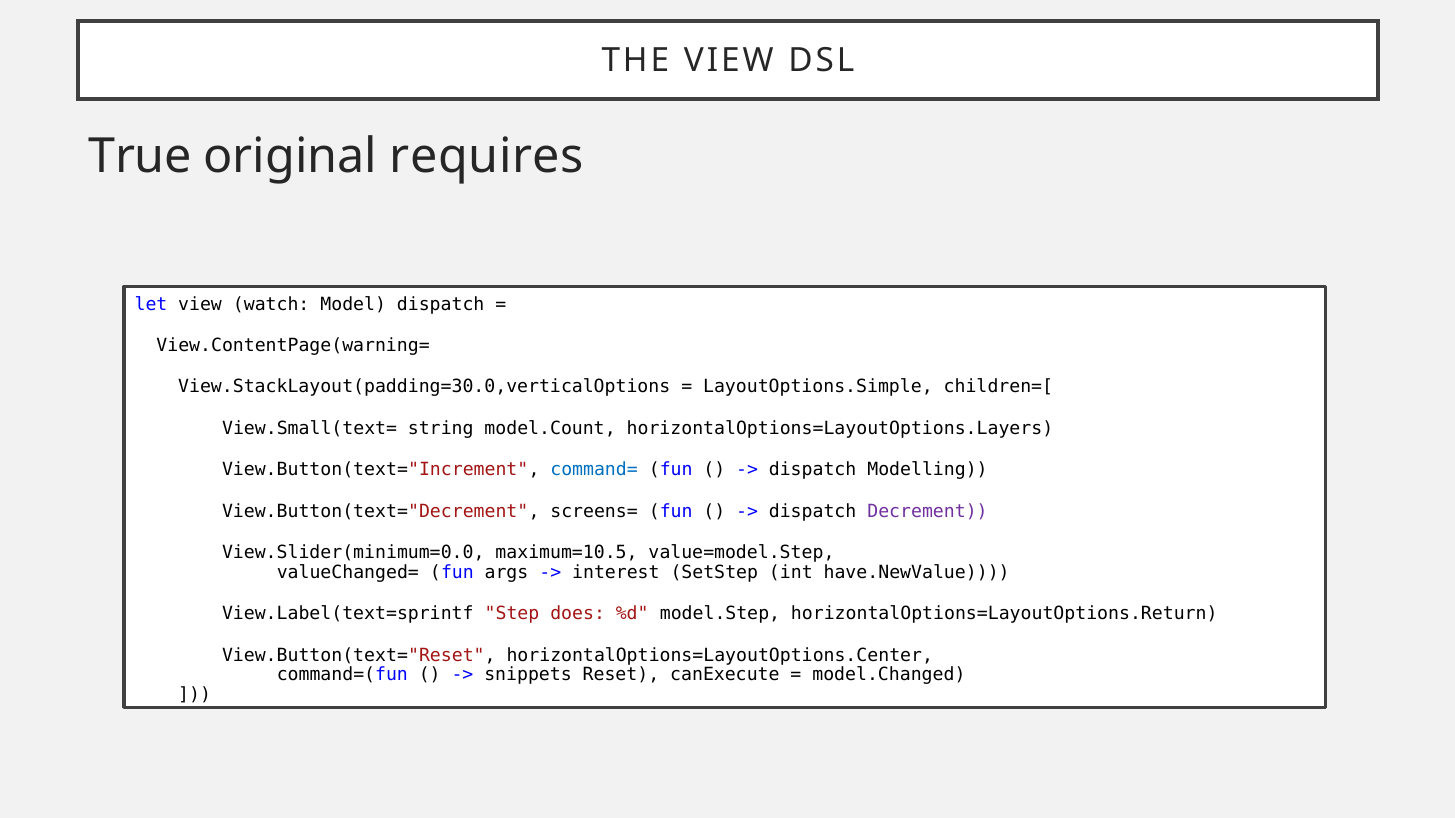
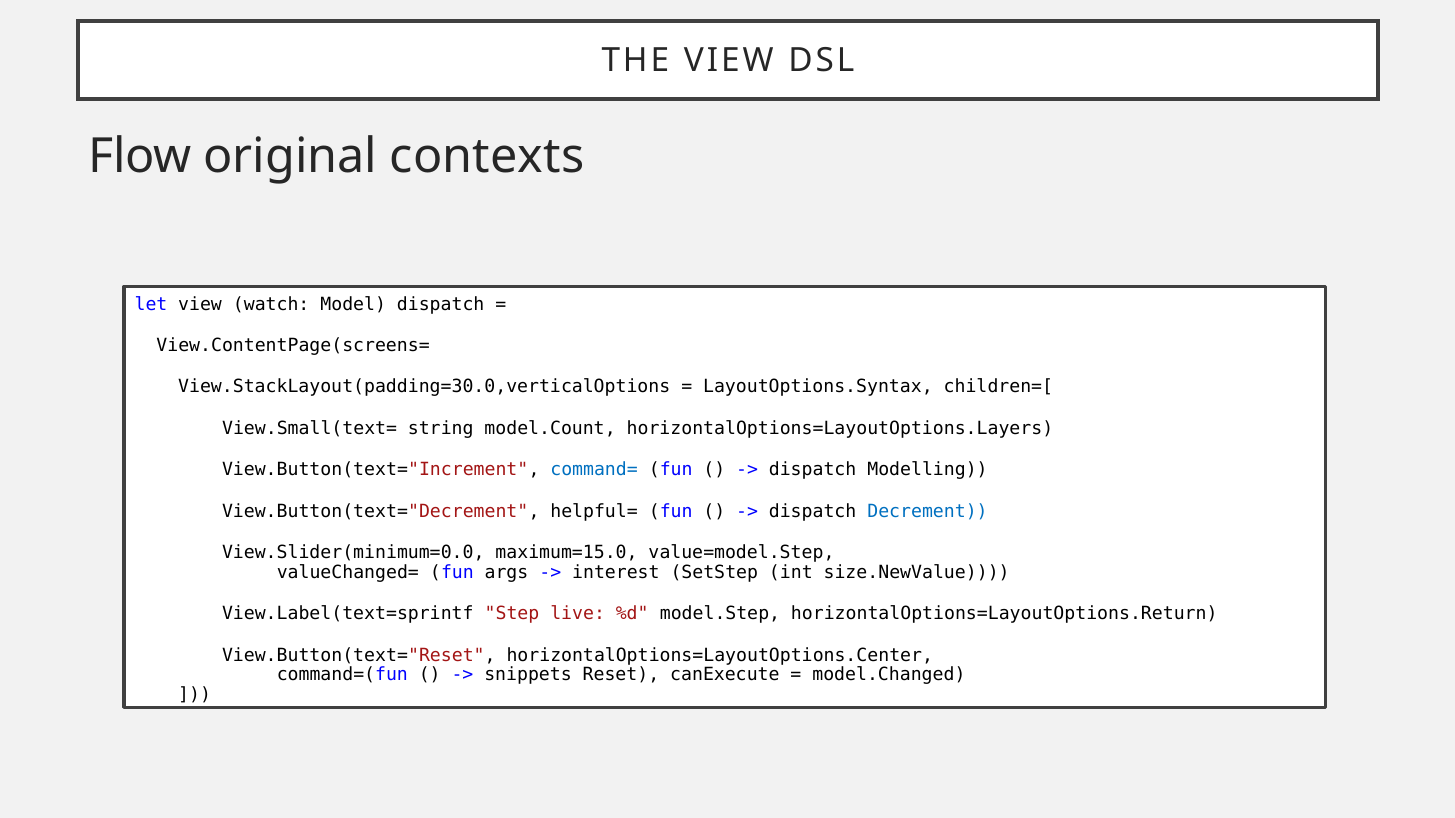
True: True -> Flow (140, 157)
requires: requires -> contexts (487, 157)
View.ContentPage(warning=: View.ContentPage(warning= -> View.ContentPage(screens= (293, 346)
LayoutOptions.Simple: LayoutOptions.Simple -> LayoutOptions.Syntax (818, 387)
screens=: screens= -> helpful= (594, 512)
Decrement colour: purple -> blue (928, 512)
maximum=10.5: maximum=10.5 -> maximum=15.0 (567, 553)
have.NewValue: have.NewValue -> size.NewValue (917, 573)
does: does -> live (578, 614)
